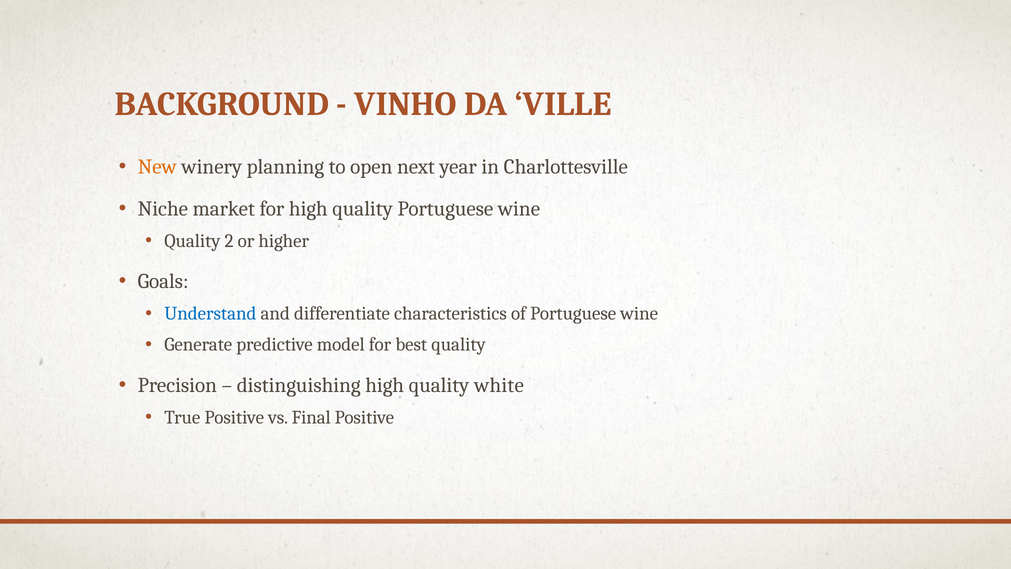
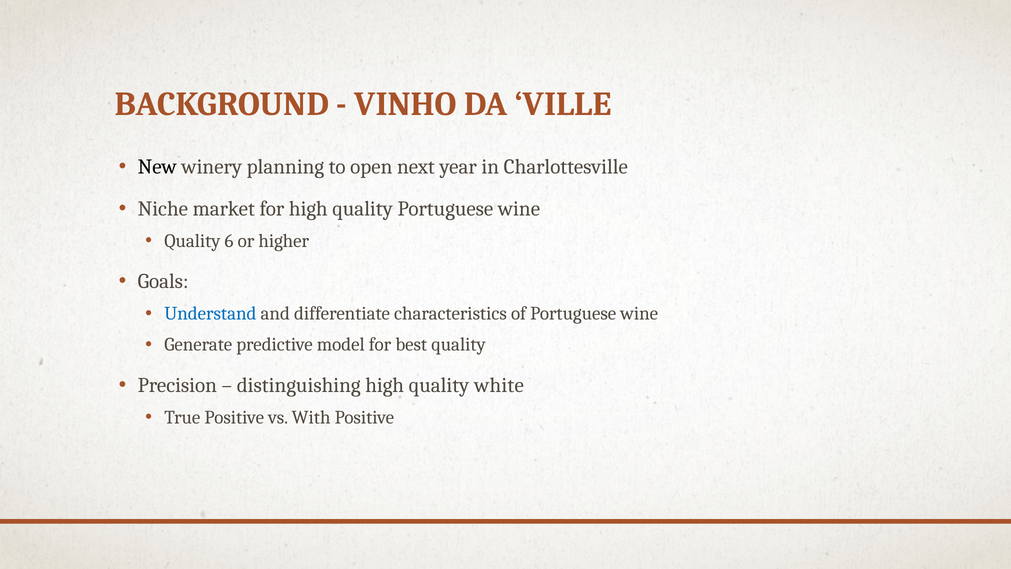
New colour: orange -> black (157, 167)
2: 2 -> 6 (229, 241)
Final: Final -> With (311, 417)
